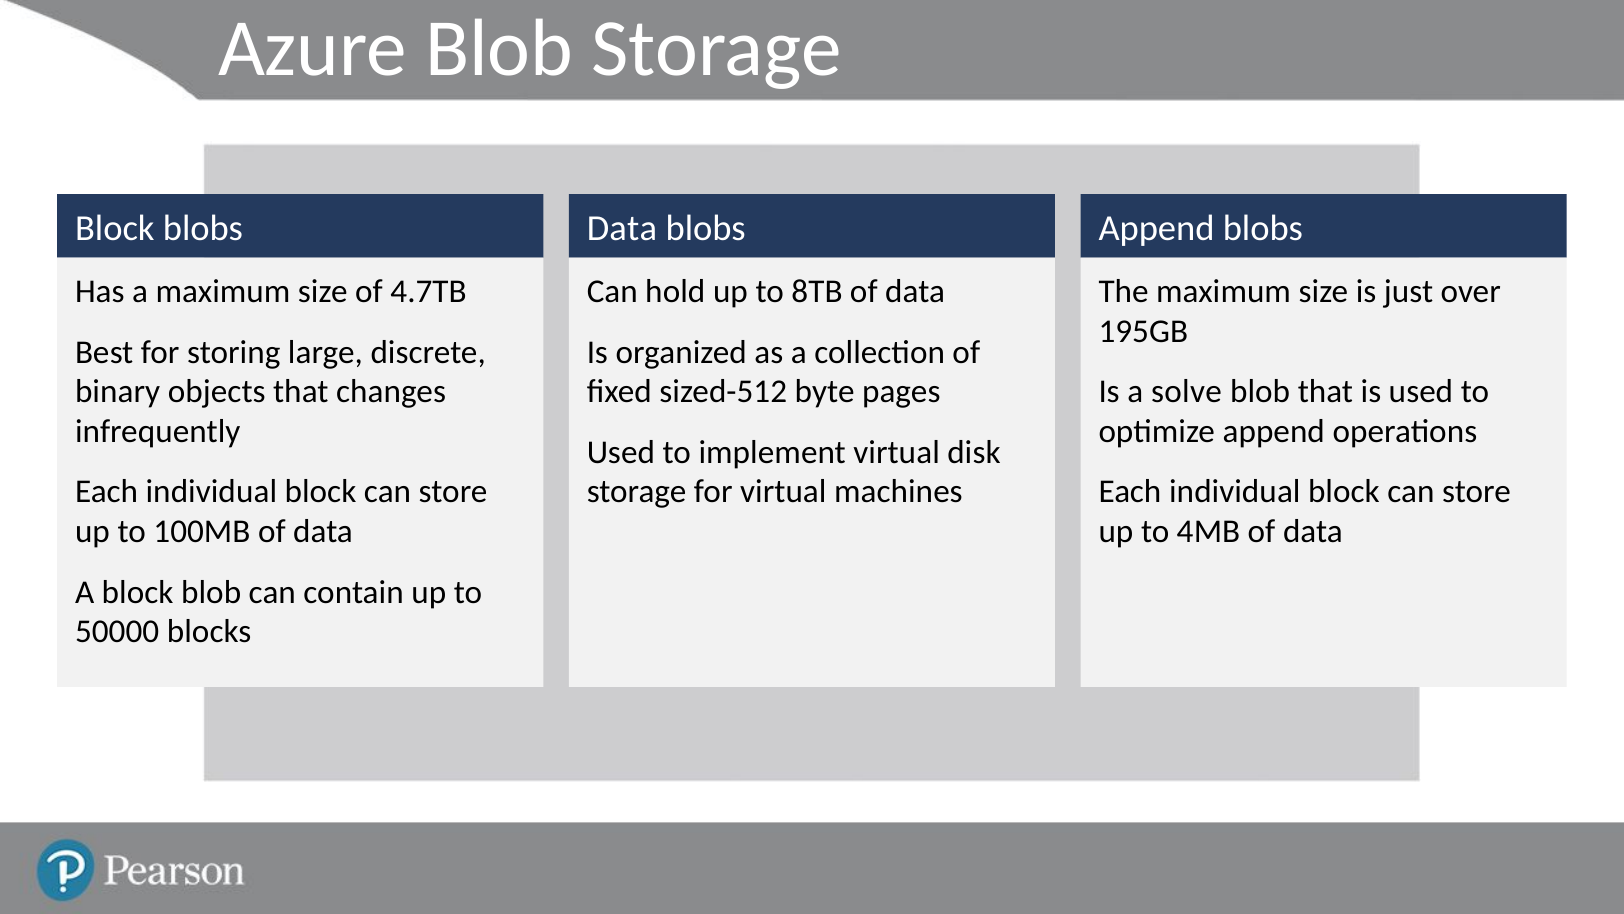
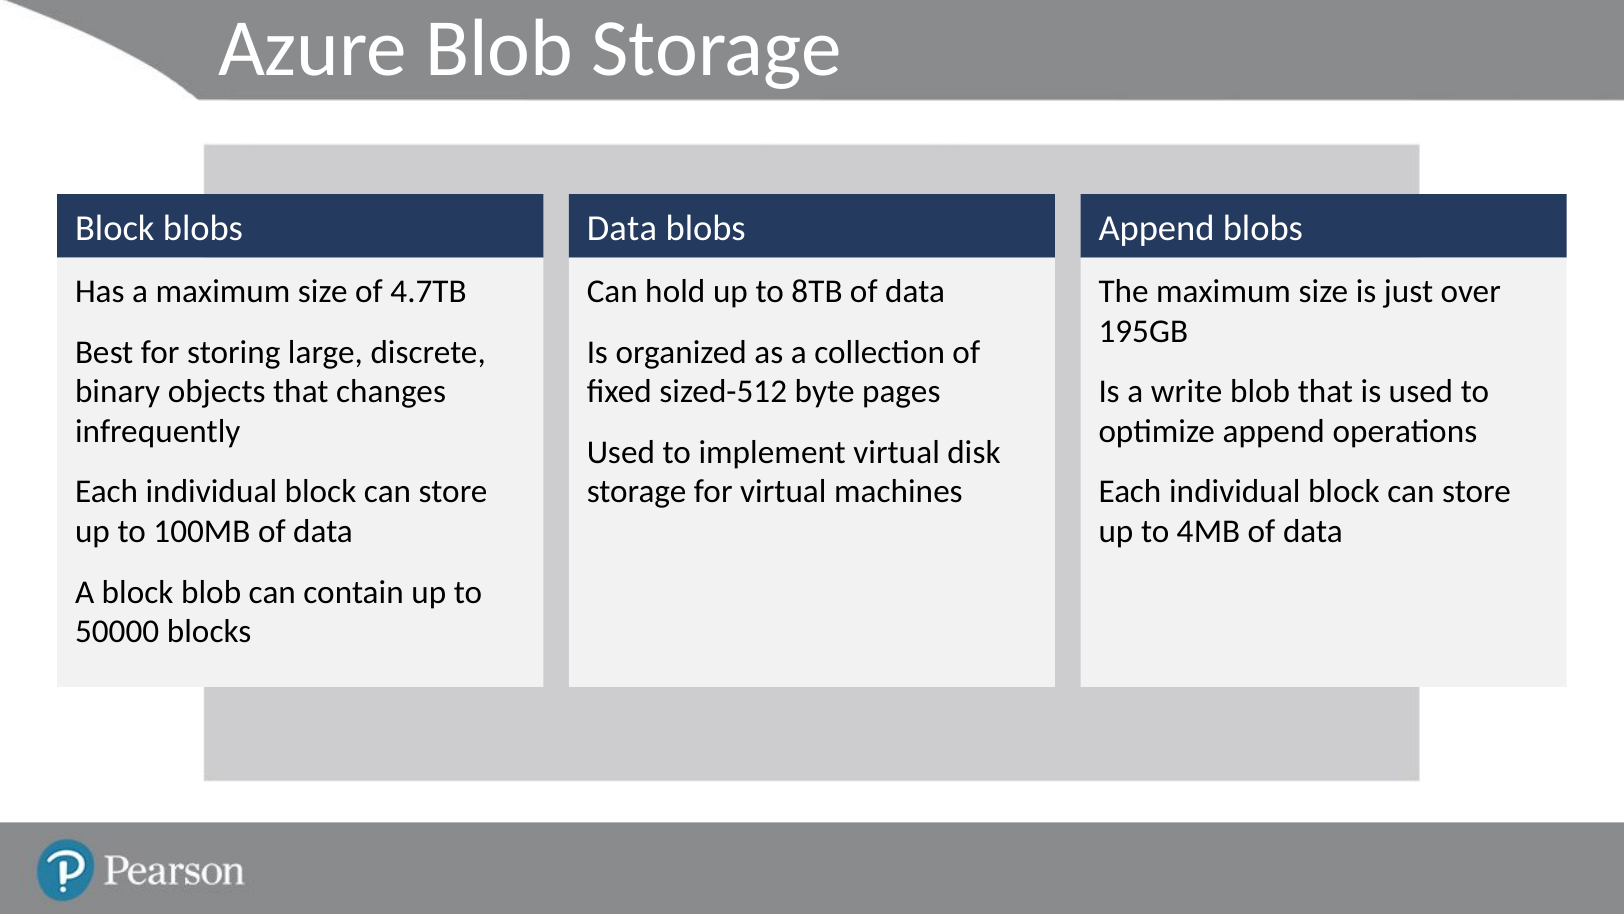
solve: solve -> write (1187, 392)
